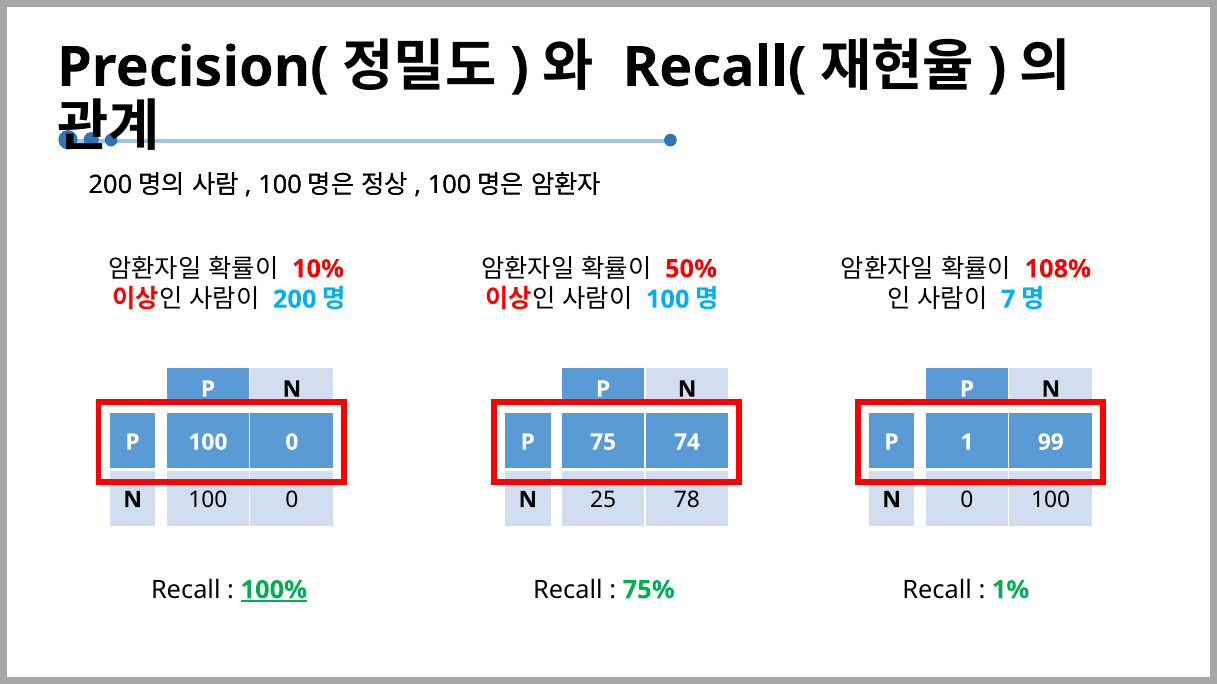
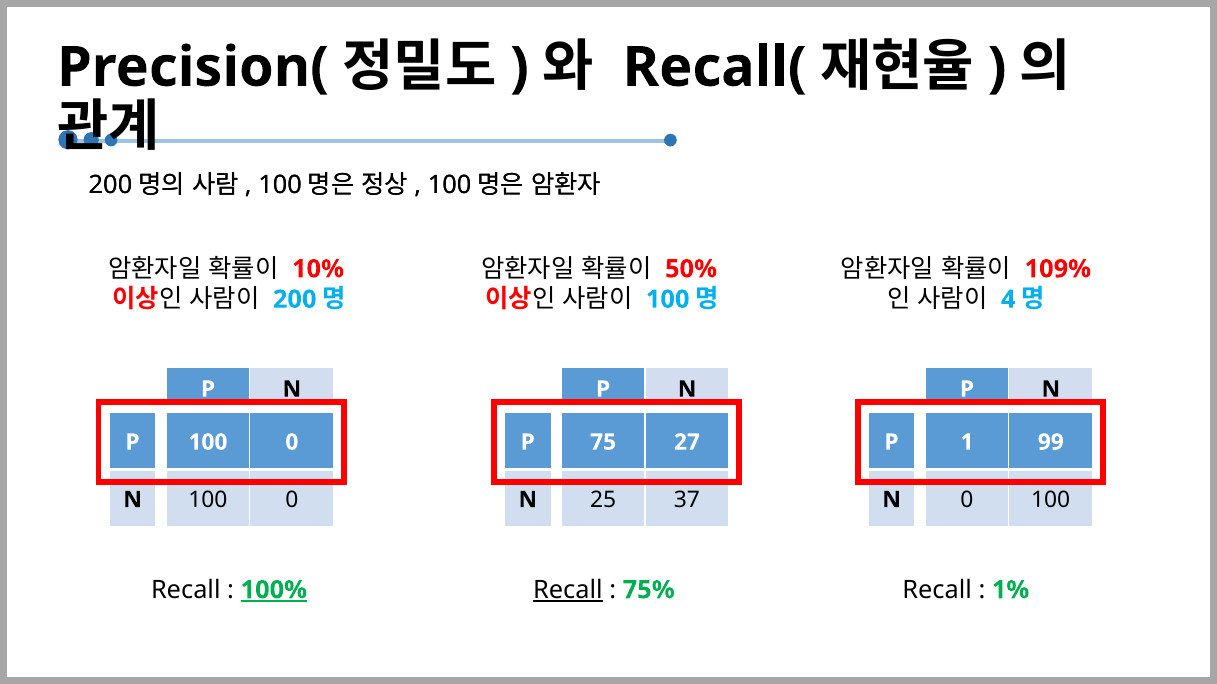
108%: 108% -> 109% (1058, 269)
7: 7 -> 4 (1008, 300)
74: 74 -> 27 (687, 443)
78: 78 -> 37 (687, 500)
Recall underline: none -> present (568, 590)
